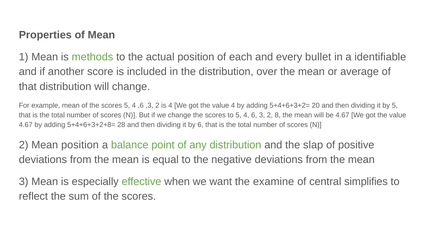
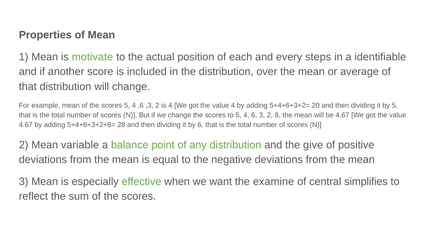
methods: methods -> motivate (92, 57)
bullet: bullet -> steps (318, 57)
Mean position: position -> variable (80, 145)
slap: slap -> give (313, 145)
